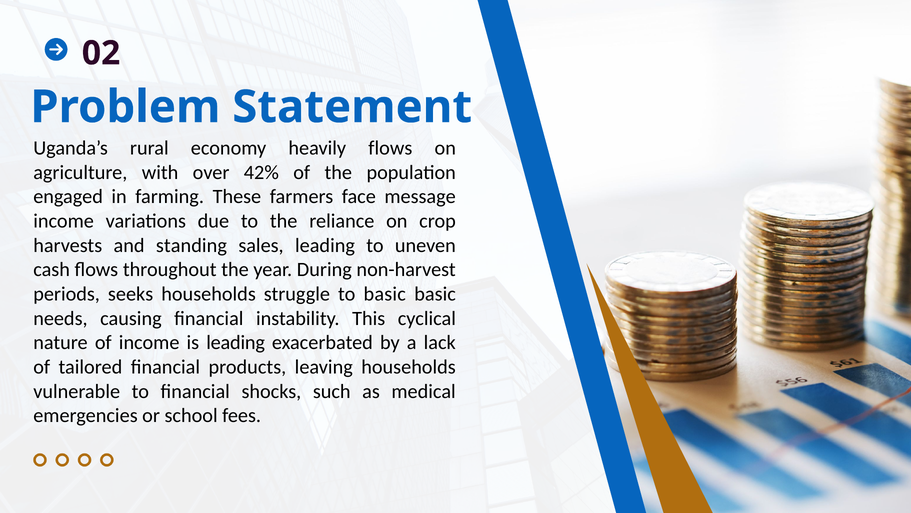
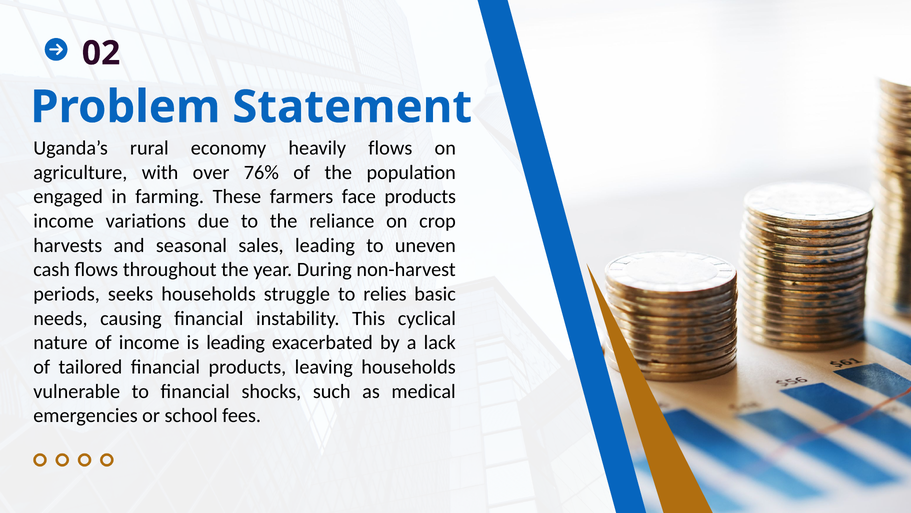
42%: 42% -> 76% (261, 172)
face message: message -> products (420, 197)
standing: standing -> seasonal (191, 245)
to basic: basic -> relies (385, 294)
